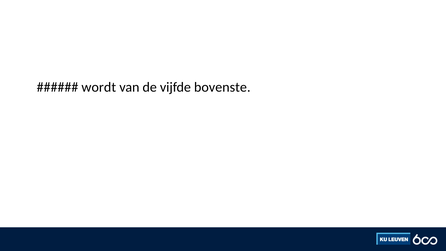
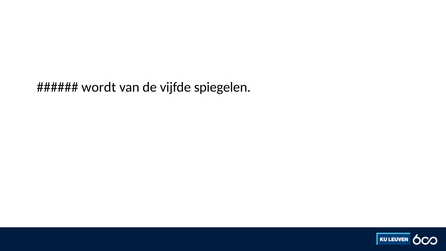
bovenste: bovenste -> spiegelen (222, 87)
